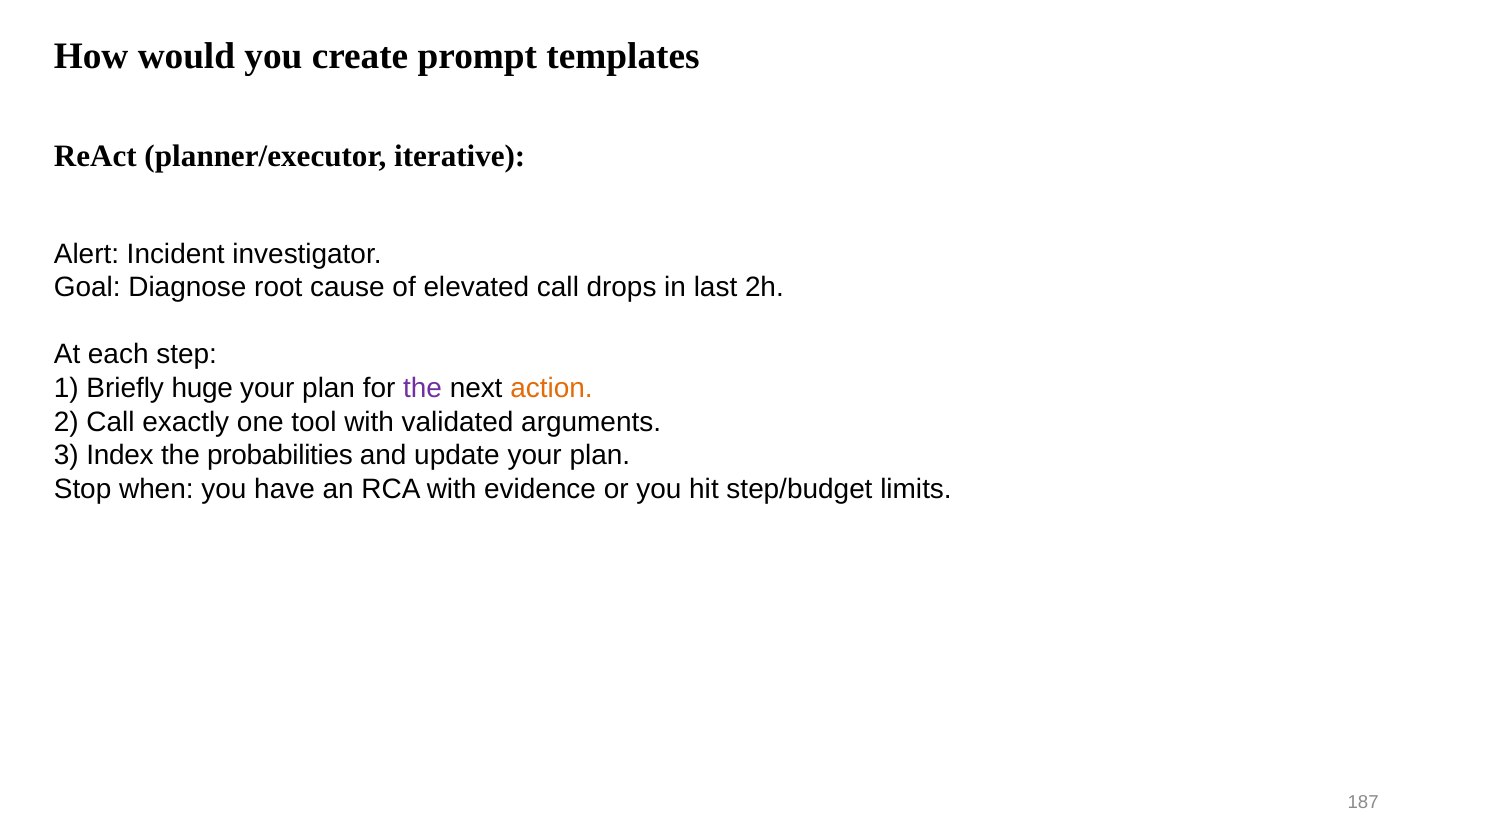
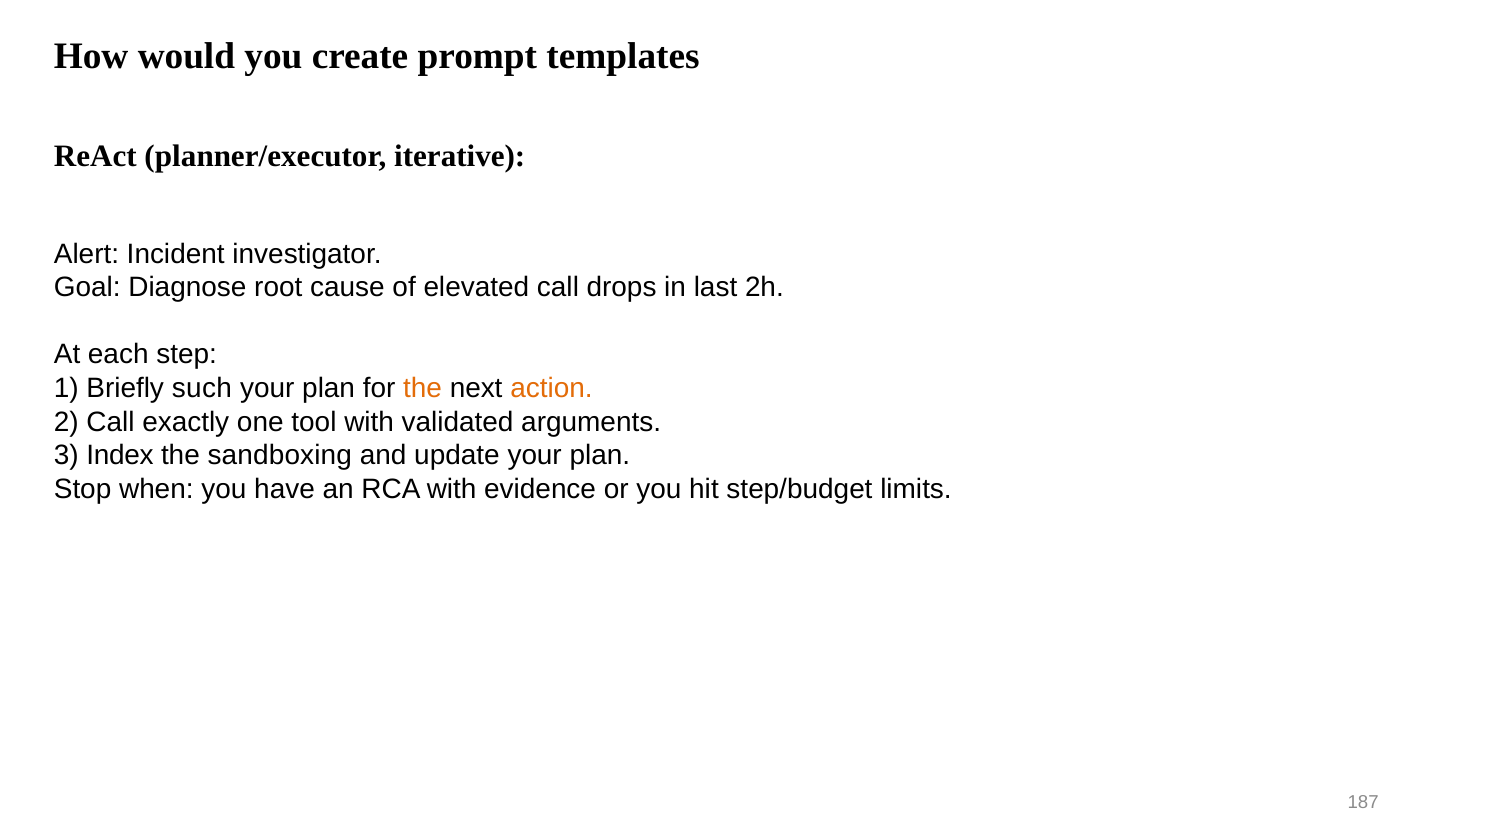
huge: huge -> such (202, 388)
the colour: purple -> orange (423, 388)
probabilities: probabilities -> sandboxing (280, 455)
